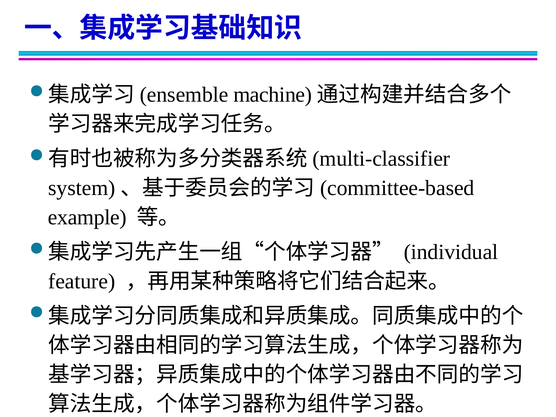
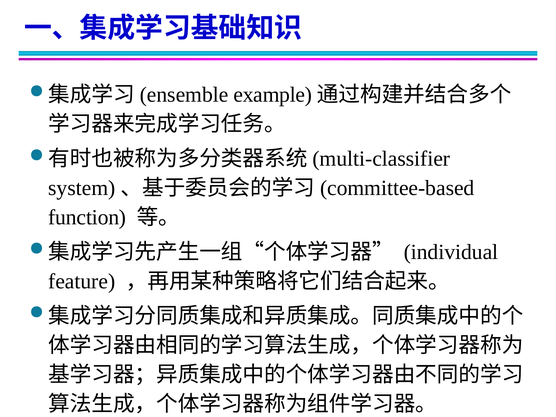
machine: machine -> example (273, 95)
example: example -> function (87, 217)
